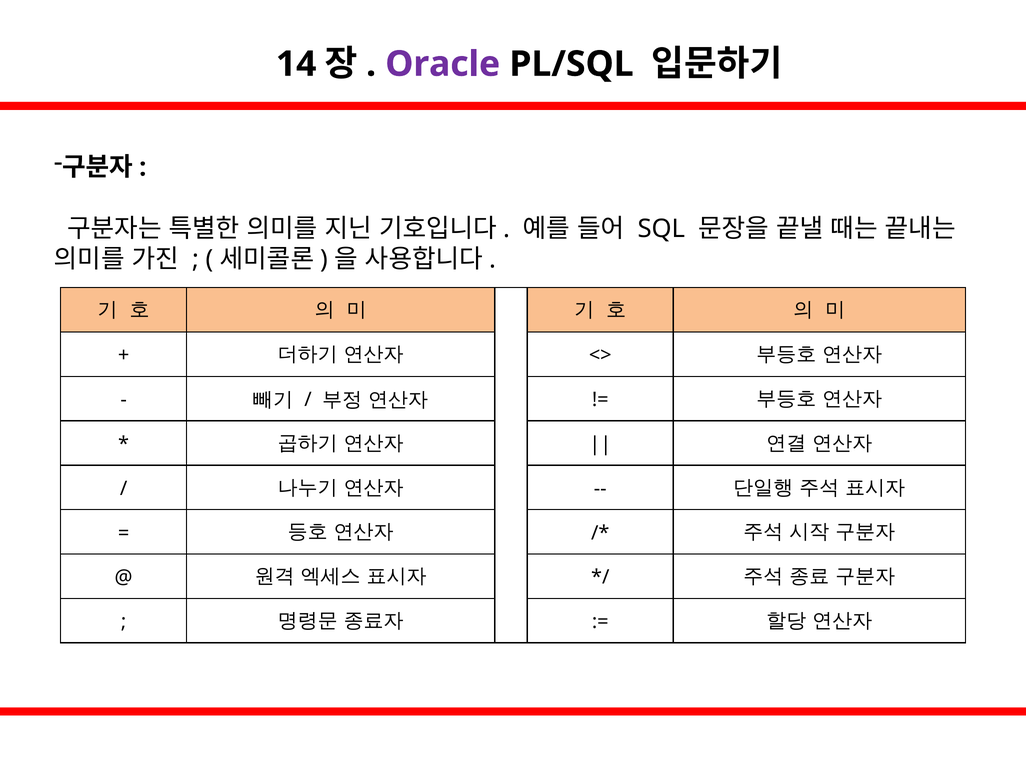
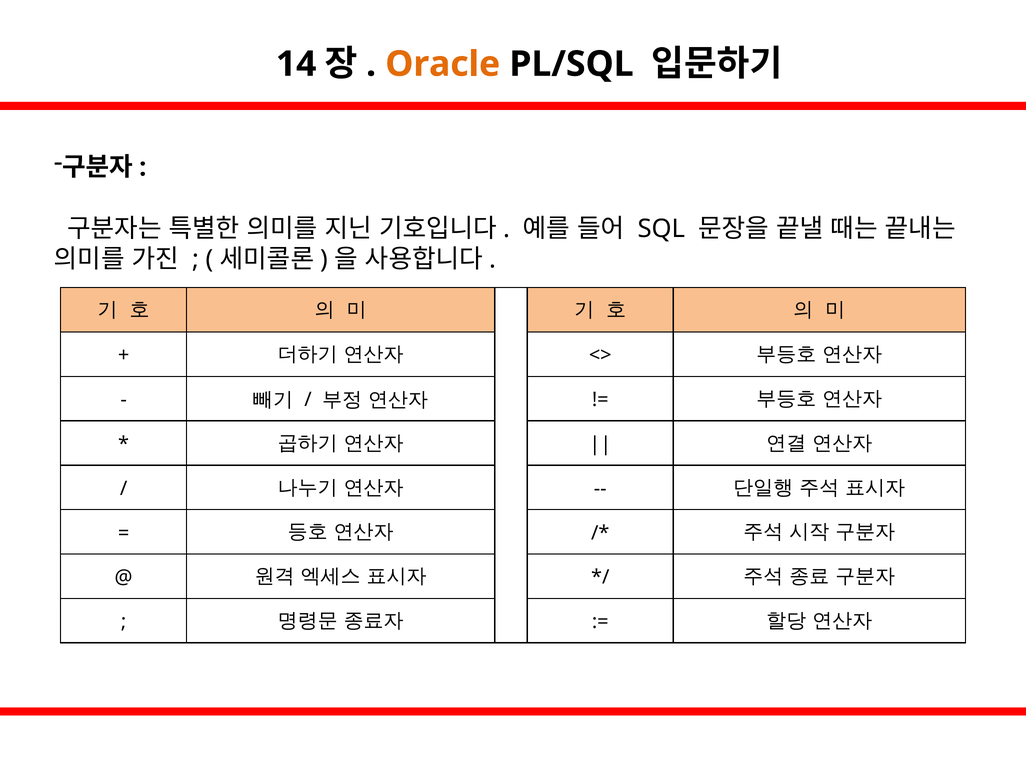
Oracle colour: purple -> orange (443, 64)
